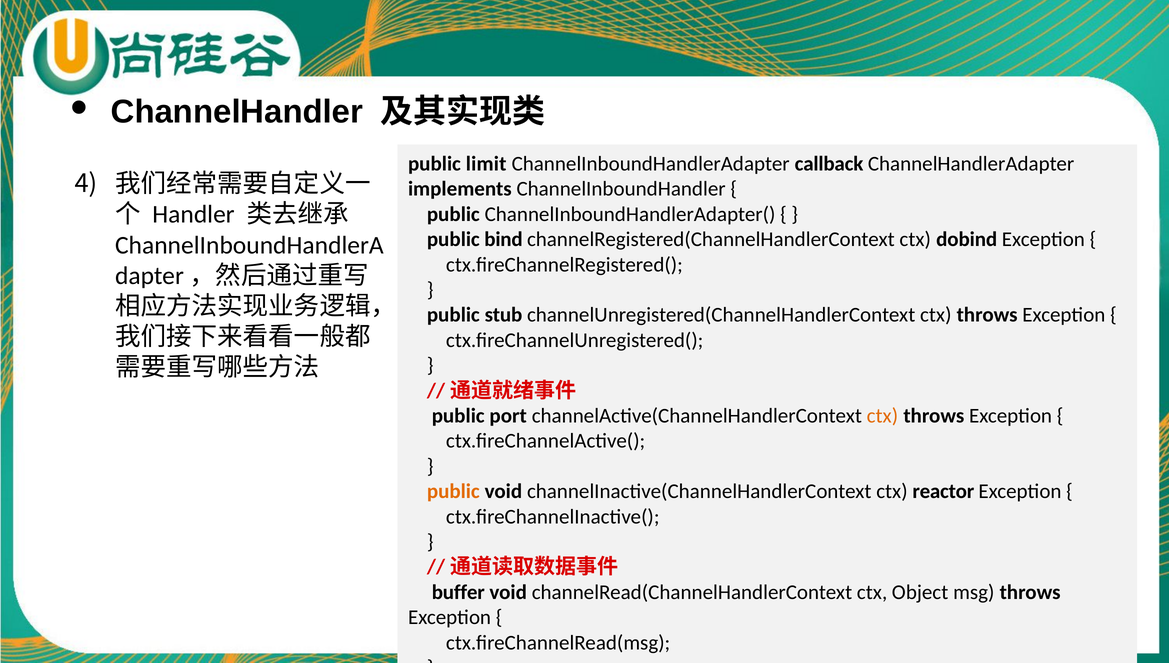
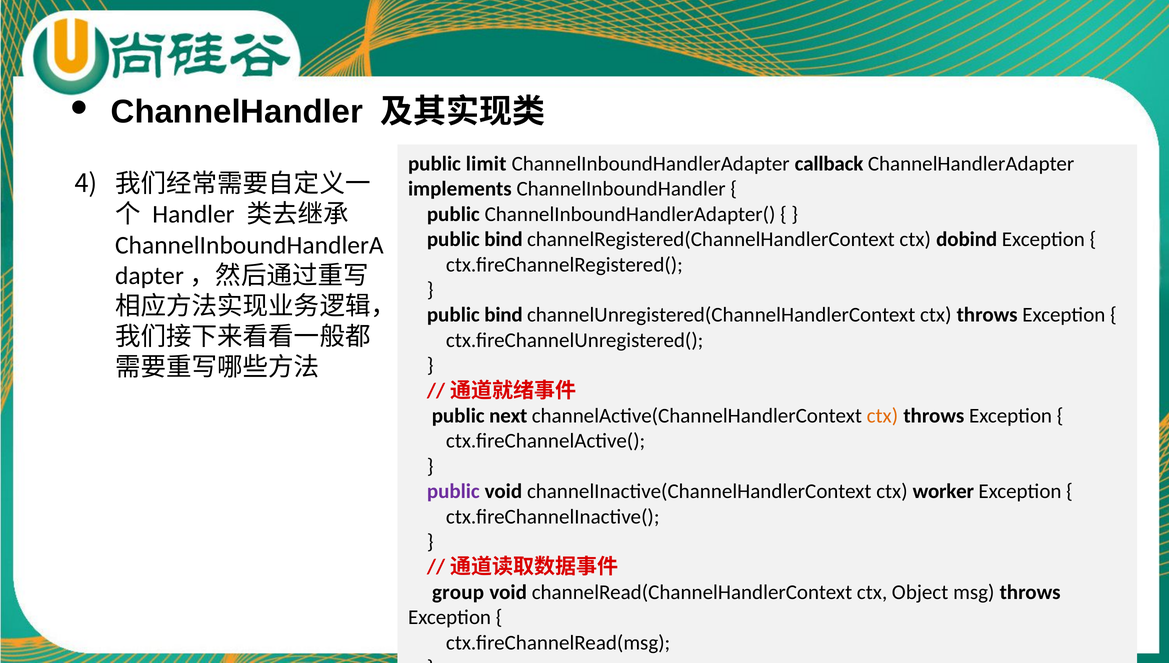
stub: stub -> bind (503, 315)
port: port -> next (508, 416)
public colour: orange -> purple (453, 492)
reactor: reactor -> worker (943, 492)
buffer: buffer -> group (458, 592)
